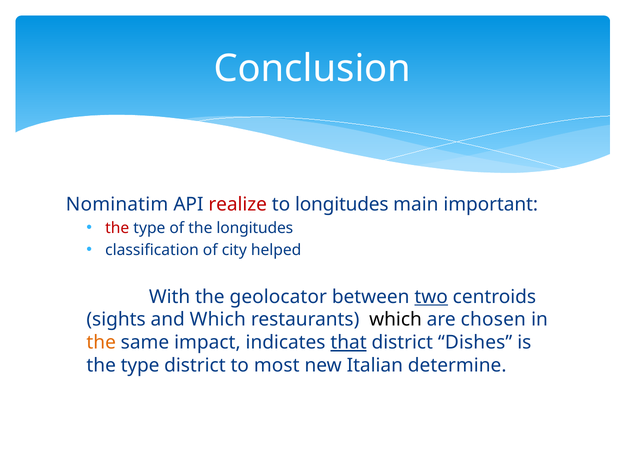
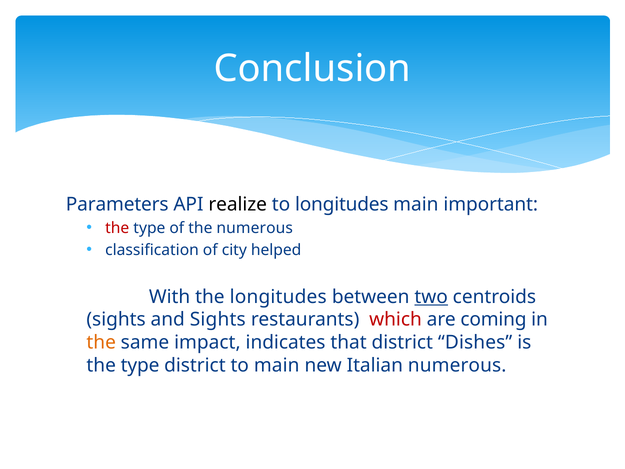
Nominatim: Nominatim -> Parameters (117, 204)
realize colour: red -> black (238, 204)
the longitudes: longitudes -> numerous (255, 228)
the geolocator: geolocator -> longitudes (278, 297)
and Which: Which -> Sights (218, 319)
which colour: black -> red (396, 319)
chosen: chosen -> coming (493, 319)
that underline: present -> none (349, 342)
to most: most -> main (277, 365)
Italian determine: determine -> numerous (457, 365)
